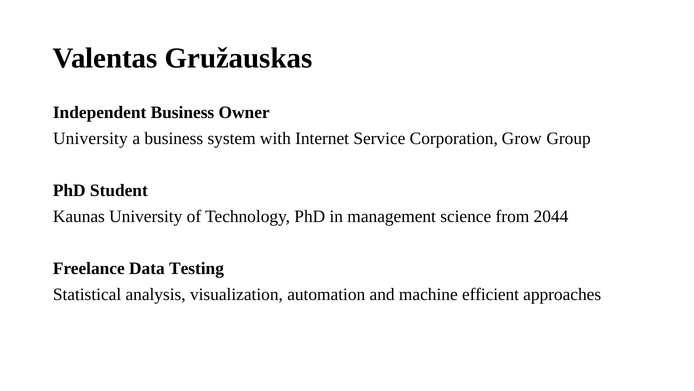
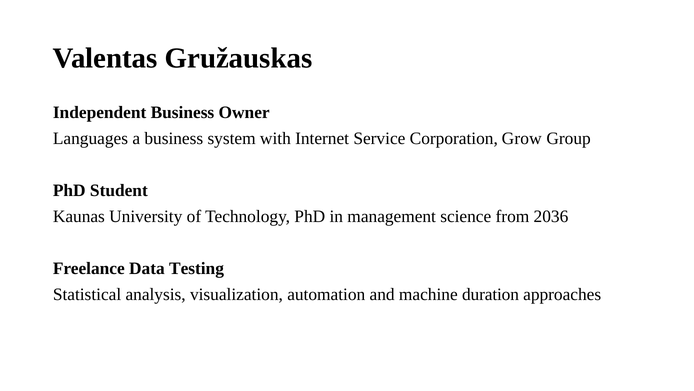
University: University -> Languages (90, 138)
2044: 2044 -> 2036 (551, 216)
efficient: efficient -> duration (491, 294)
